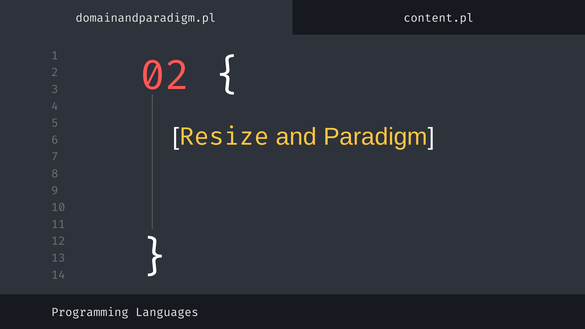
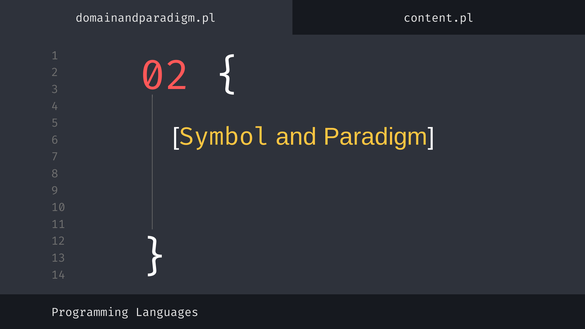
Resize: Resize -> Symbol (224, 137)
